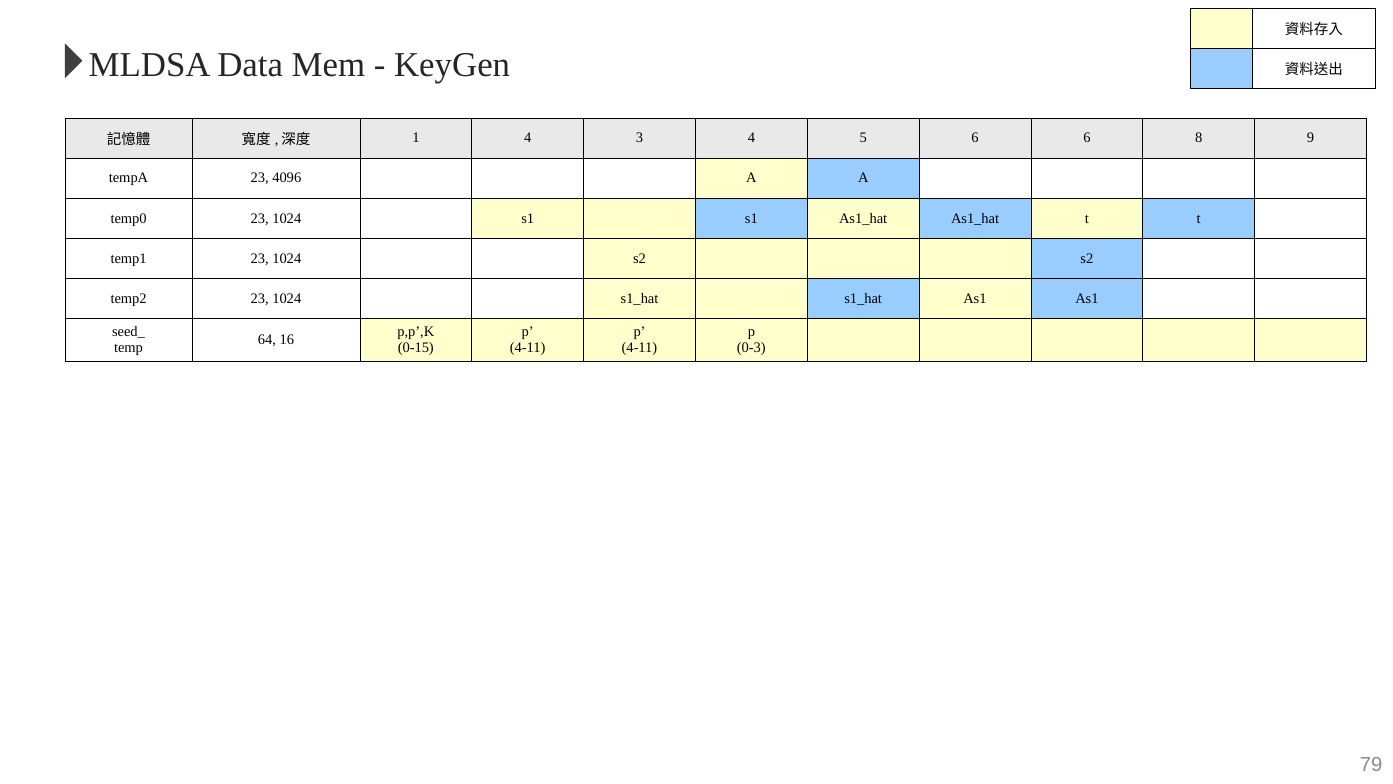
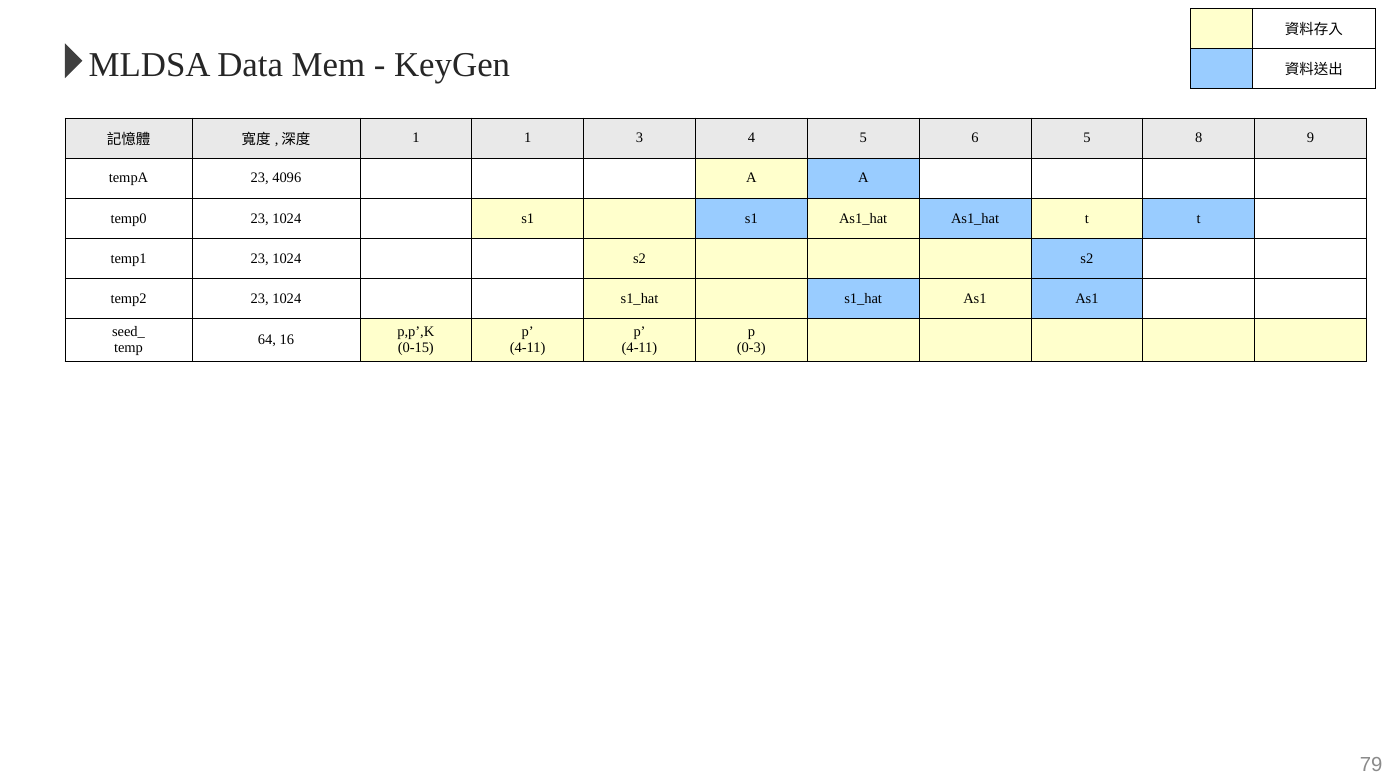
1 4: 4 -> 1 (528, 138)
6 6: 6 -> 5 (1087, 138)
